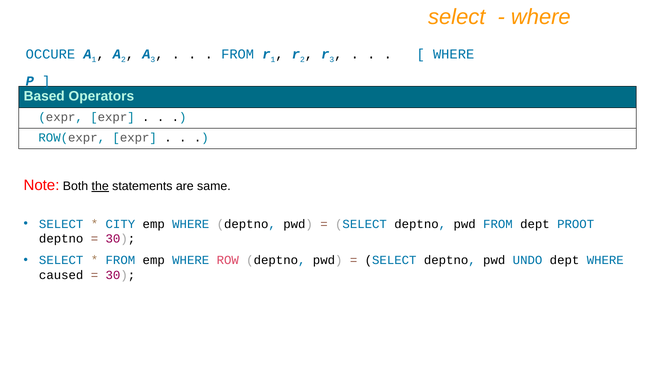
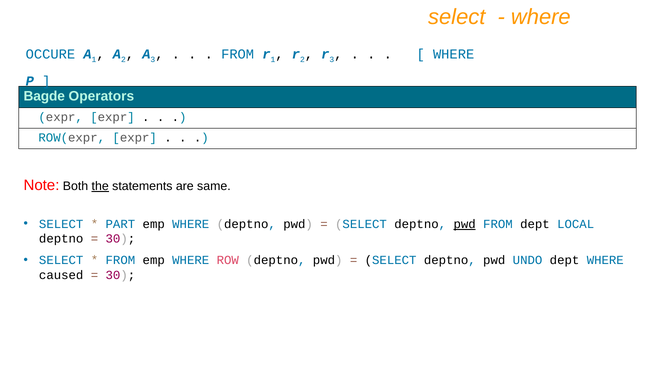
Based: Based -> Bagde (44, 97)
CITY: CITY -> PART (120, 224)
pwd underline: none -> present (465, 224)
PROOT: PROOT -> LOCAL (576, 224)
